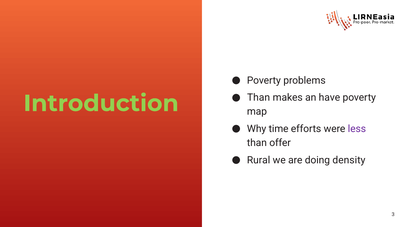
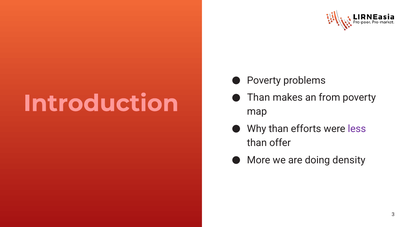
have: have -> from (329, 98)
Introduction colour: light green -> pink (101, 103)
Why time: time -> than (279, 129)
Rural: Rural -> More (259, 160)
